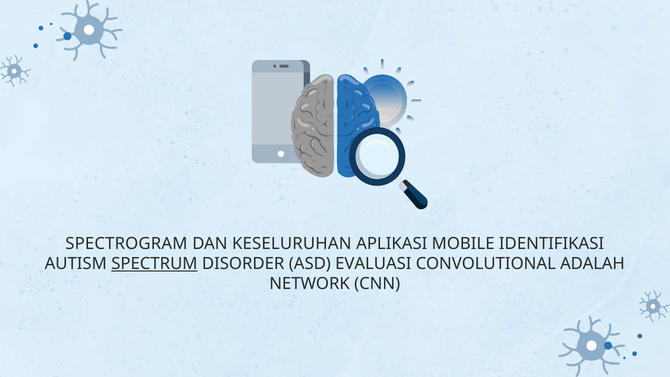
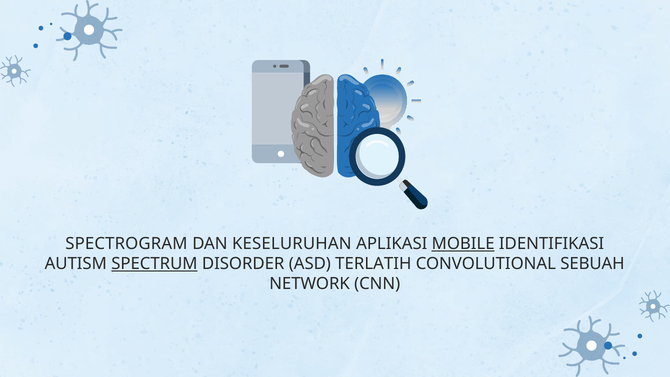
MOBILE underline: none -> present (463, 244)
EVALUASI: EVALUASI -> TERLATIH (373, 264)
ADALAH: ADALAH -> SEBUAH (592, 264)
